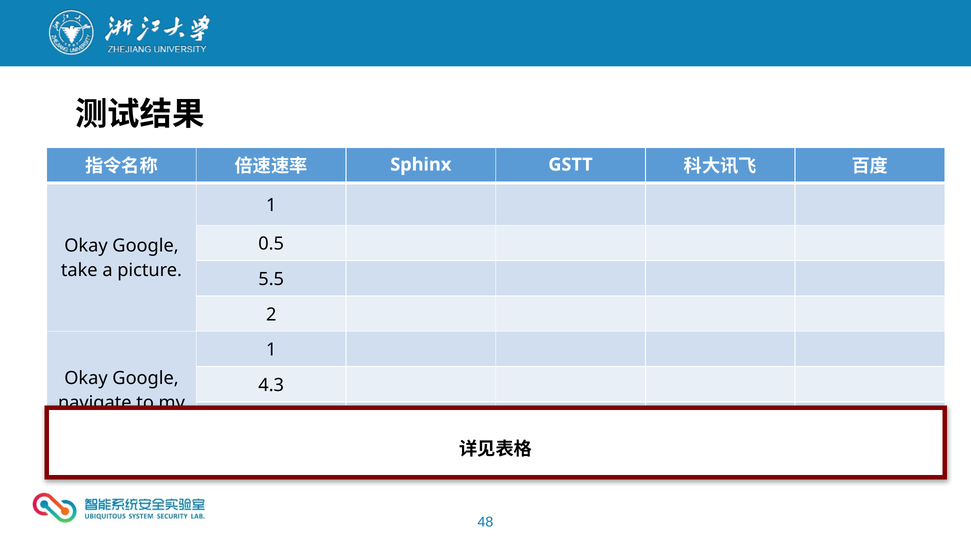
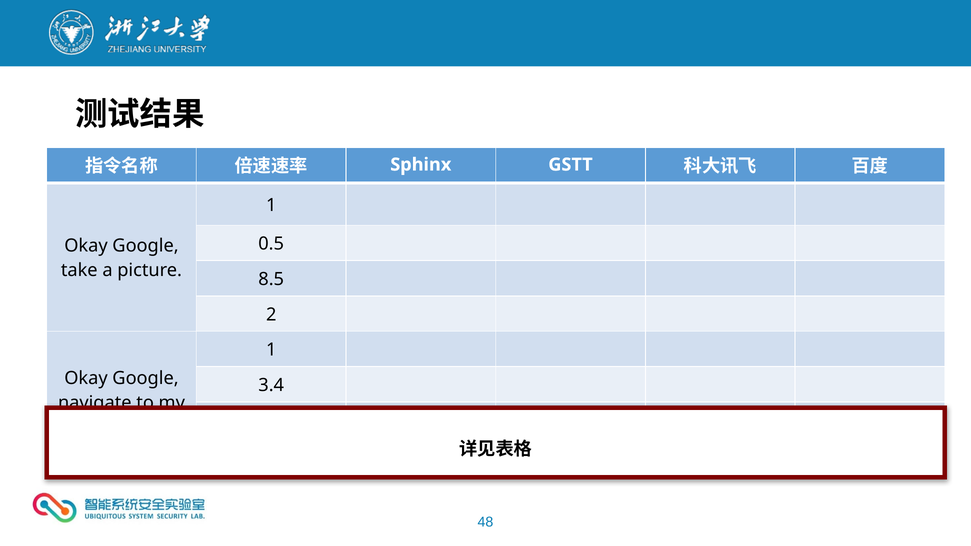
5.5: 5.5 -> 8.5 (271, 279)
4.3: 4.3 -> 3.4 (271, 385)
